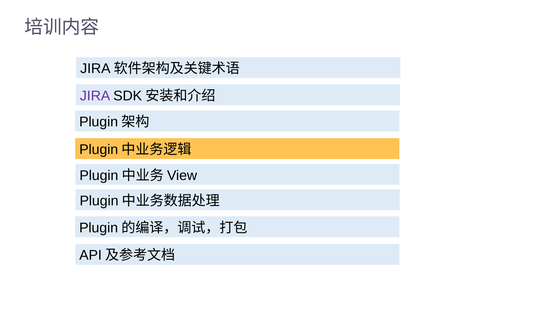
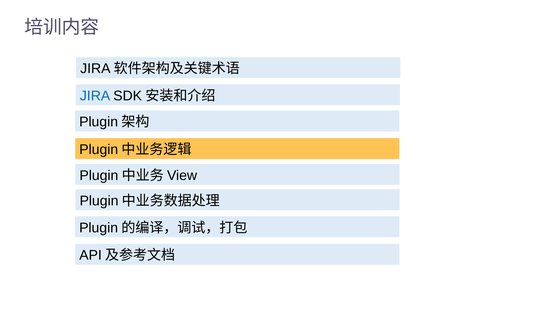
JIRA colour: purple -> blue (95, 96)
